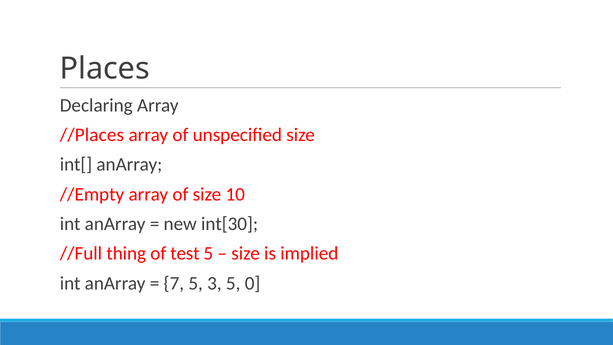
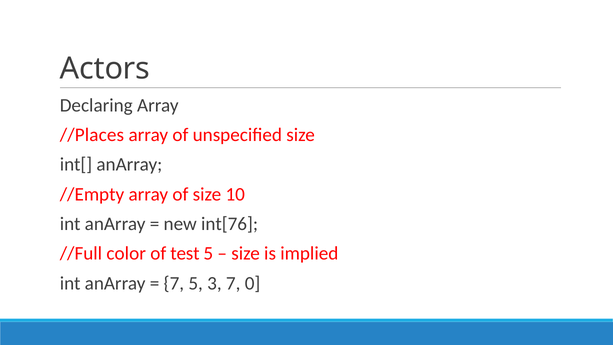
Places: Places -> Actors (105, 69)
int[30: int[30 -> int[76 (230, 224)
thing: thing -> color (126, 253)
3 5: 5 -> 7 (233, 283)
